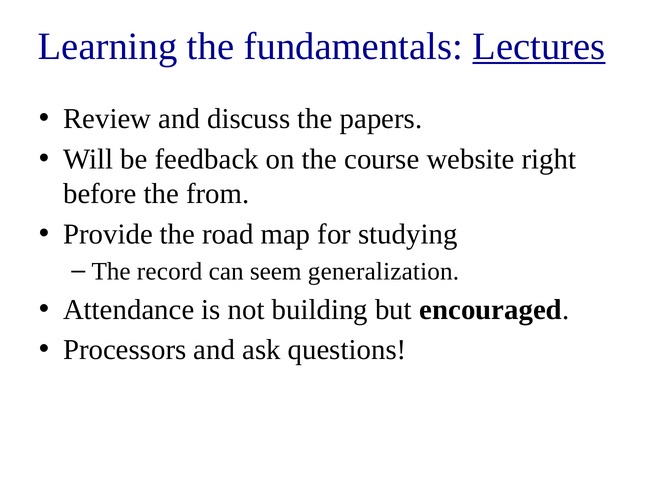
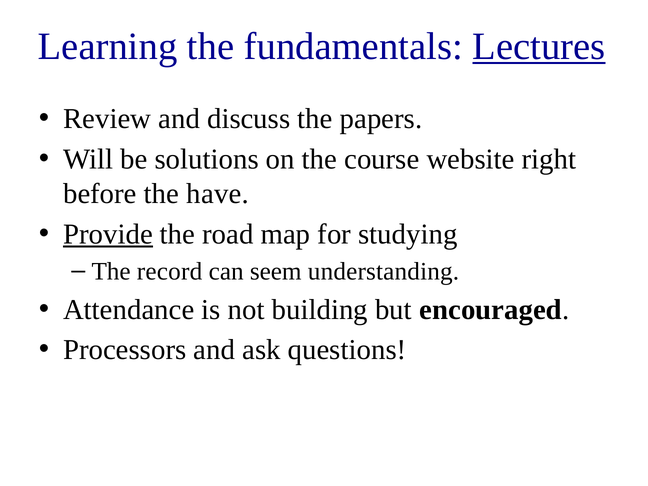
feedback: feedback -> solutions (207, 159)
from: from -> have (218, 194)
Provide underline: none -> present (108, 234)
generalization: generalization -> understanding (384, 271)
